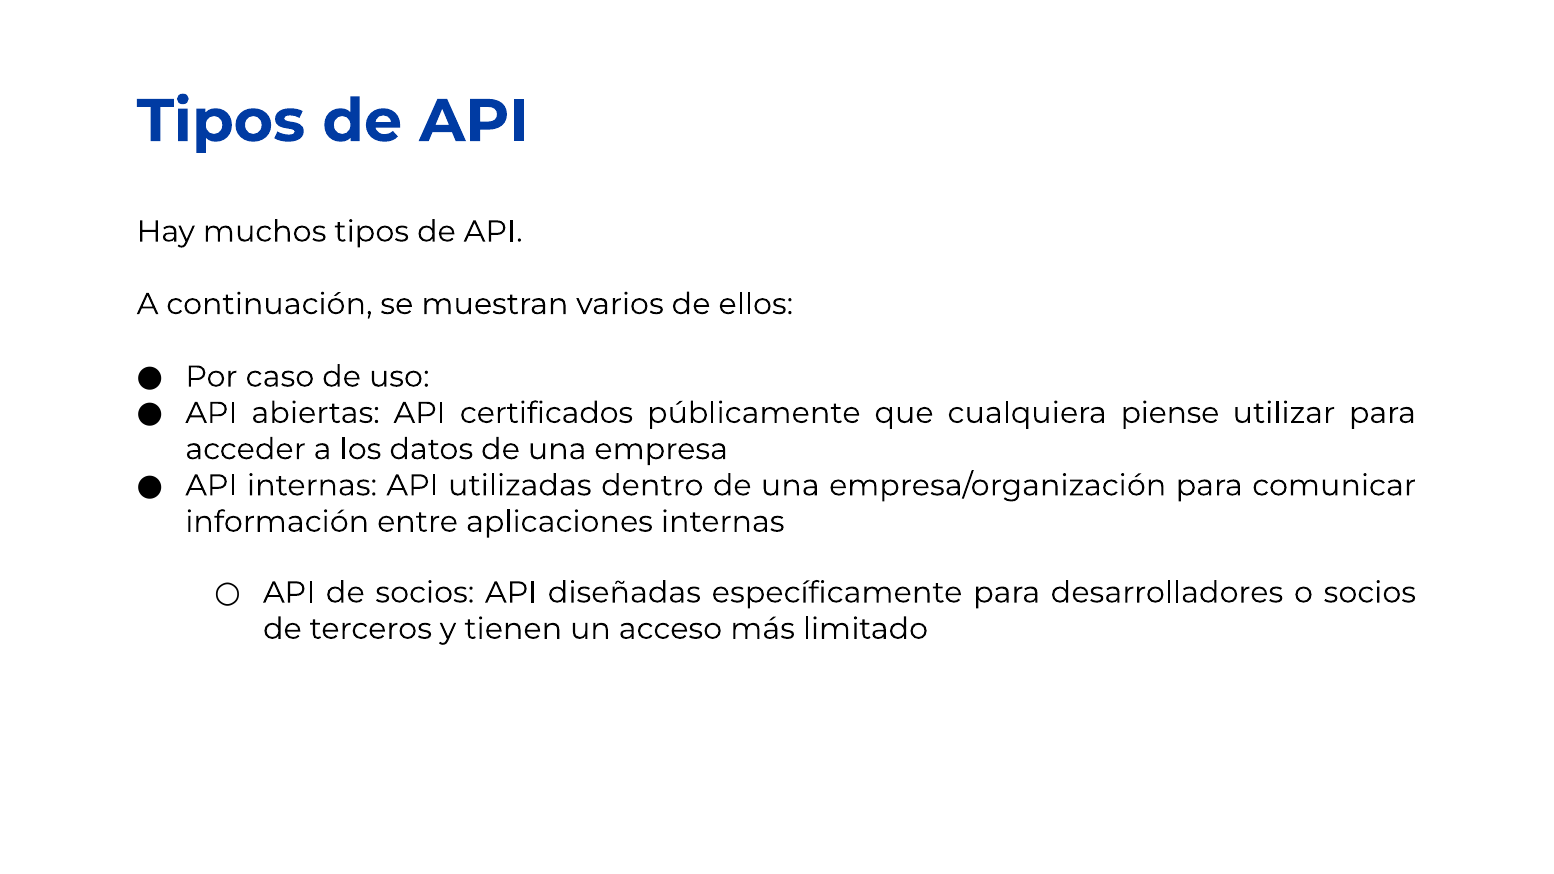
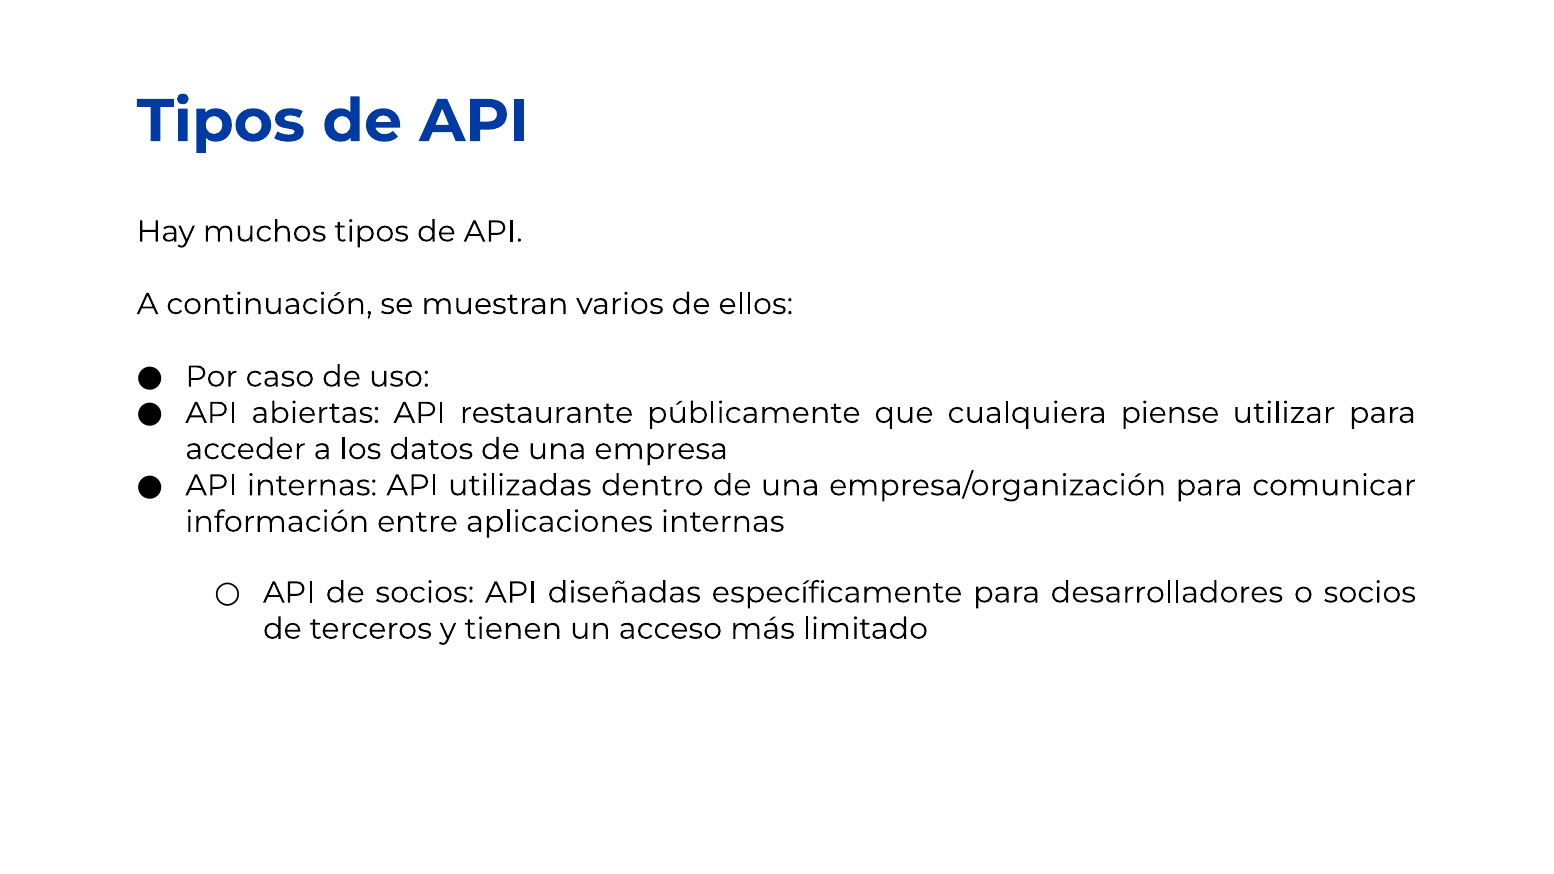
certificados: certificados -> restaurante (547, 413)
